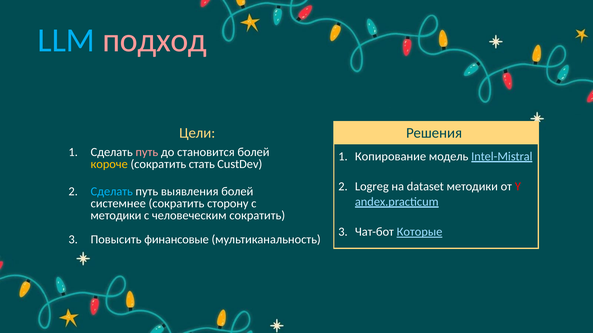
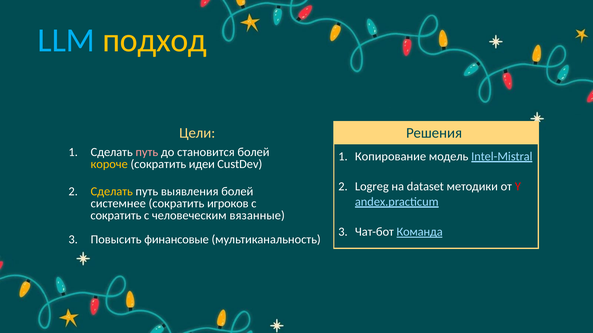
подход colour: pink -> yellow (155, 40)
стать: стать -> идеи (202, 164)
Сделать colour: light blue -> yellow (112, 192)
сторону: сторону -> игроков (228, 204)
методики: методики -> сократить (116, 216)
человеческим сократить: сократить -> вязанные (257, 216)
Которые: Которые -> Команда (420, 232)
